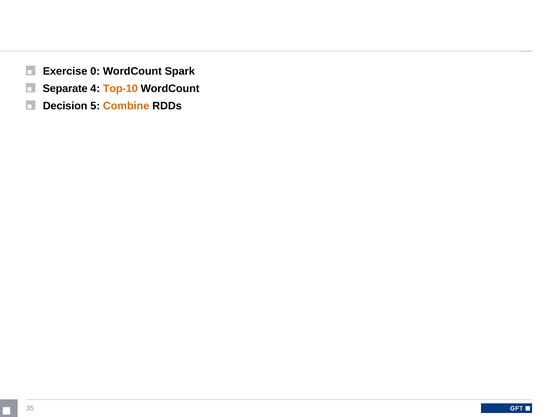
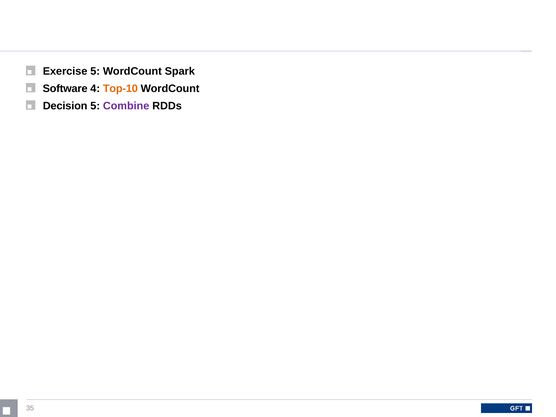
Exercise 0: 0 -> 5 (95, 71)
Separate: Separate -> Software (65, 89)
Combine colour: orange -> purple (126, 106)
